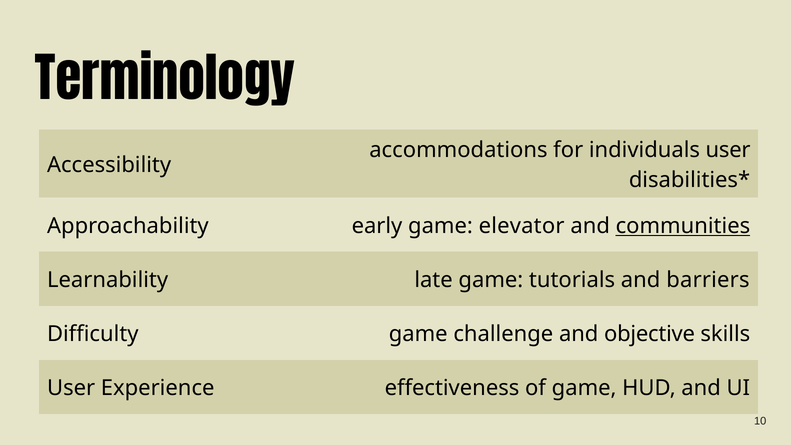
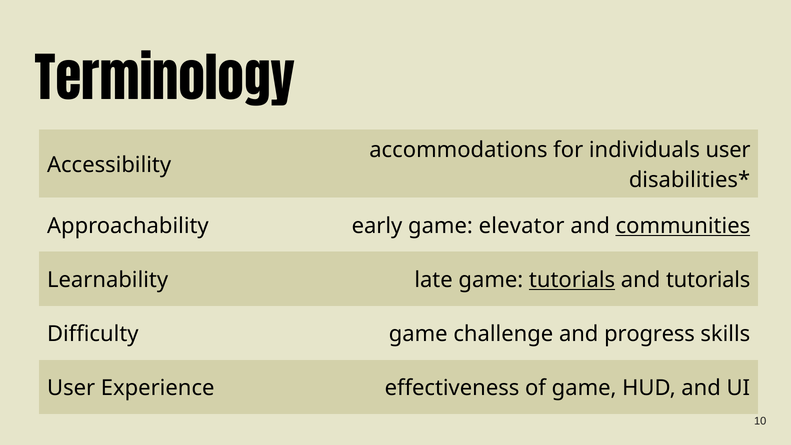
tutorials underline: none -> present (572, 280)
and barriers: barriers -> tutorials (708, 280)
objective: objective -> progress (650, 334)
